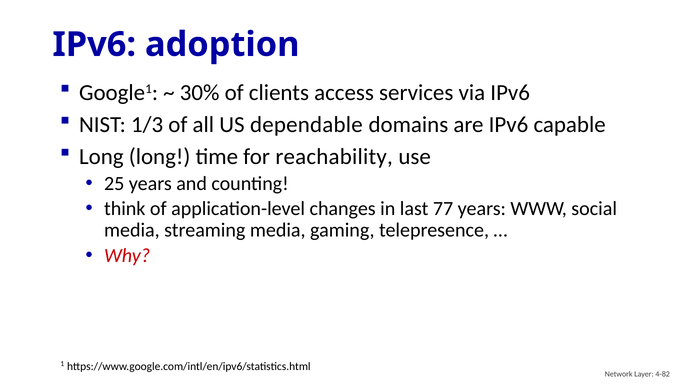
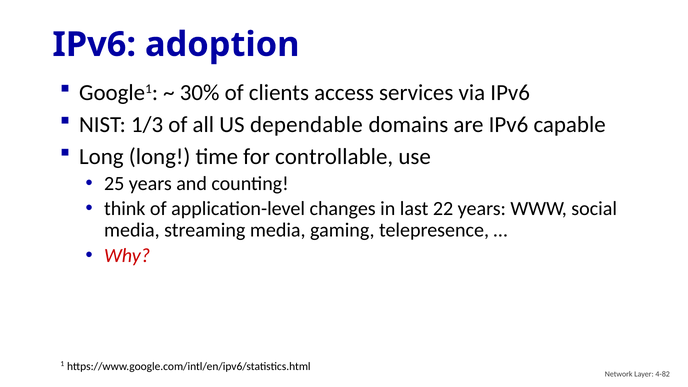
reachability: reachability -> controllable (334, 157)
77: 77 -> 22 (443, 209)
